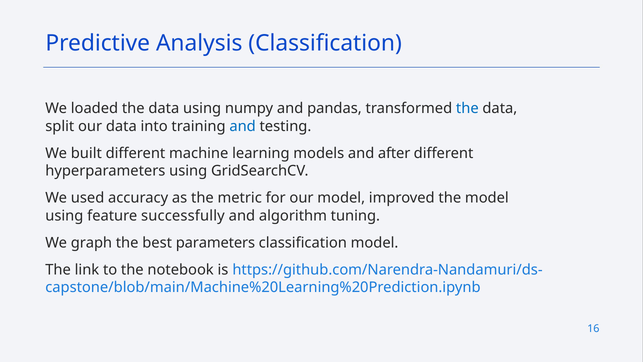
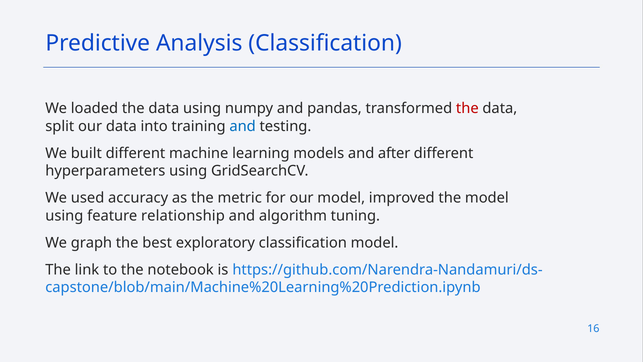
the colour: blue -> red (467, 109)
successfully: successfully -> relationship (183, 216)
parameters: parameters -> exploratory (215, 243)
